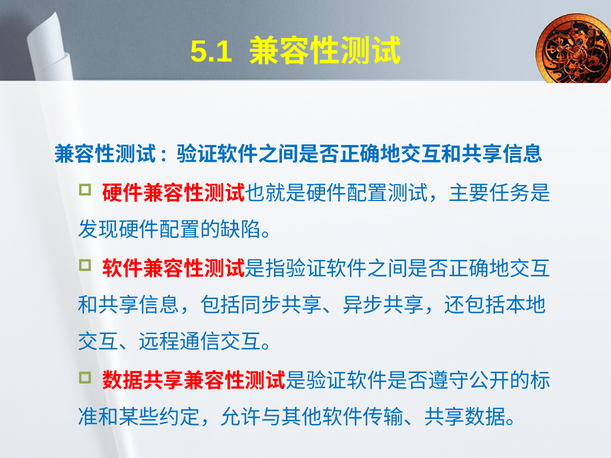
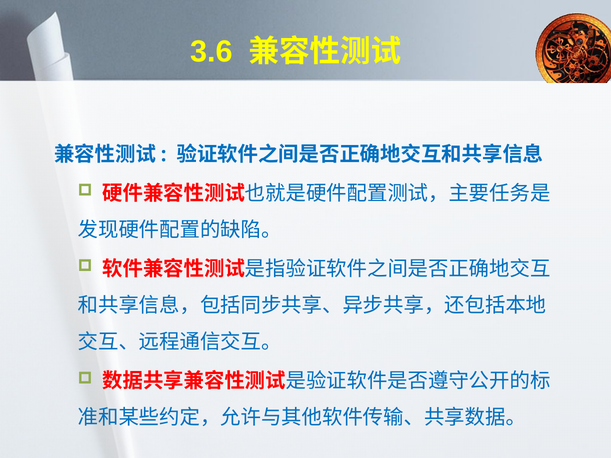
5.1: 5.1 -> 3.6 (212, 52)
